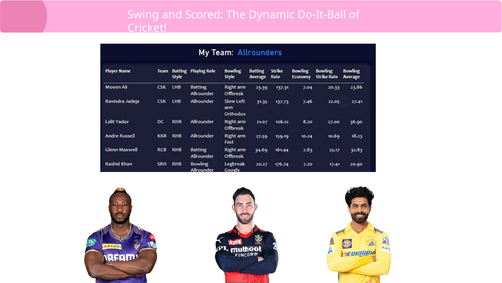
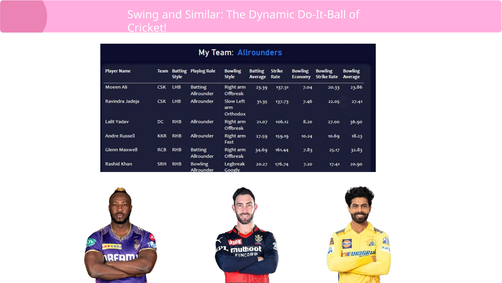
Scored: Scored -> Similar (204, 15)
